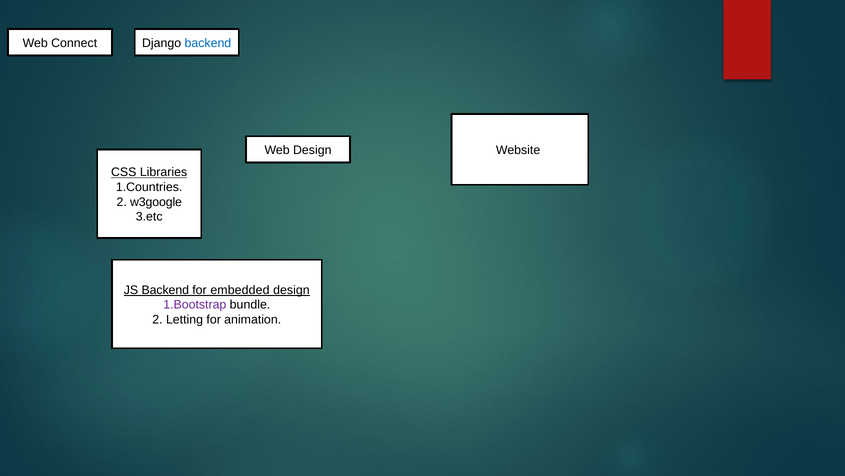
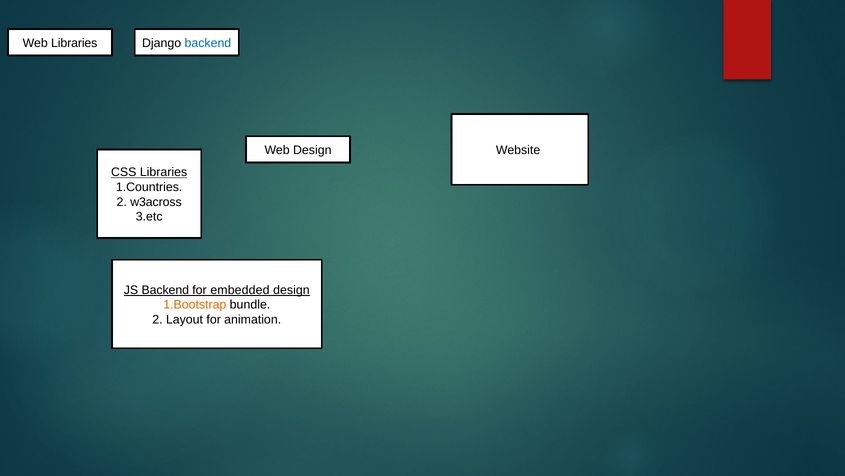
Web Connect: Connect -> Libraries (74, 43)
w3google: w3google -> w3across (156, 202)
1.Bootstrap colour: purple -> orange (195, 304)
Letting: Letting -> Layout (185, 319)
